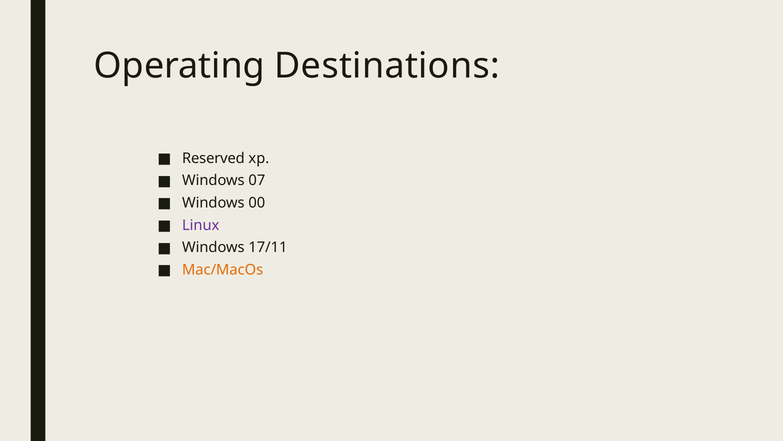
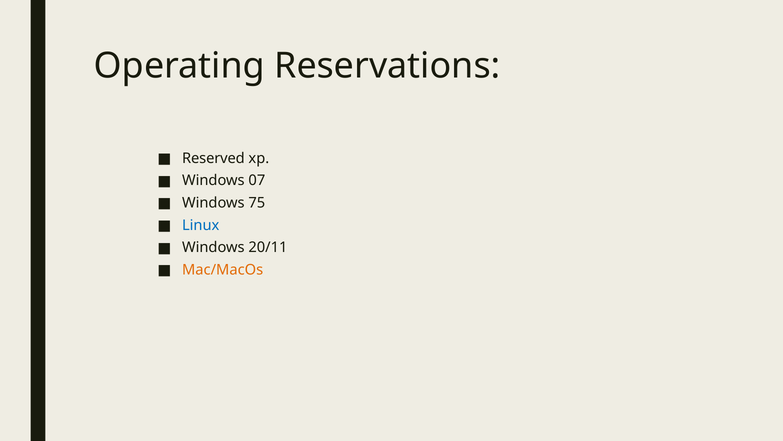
Destinations: Destinations -> Reservations (387, 66)
00: 00 -> 75 (257, 203)
Linux colour: purple -> blue (201, 225)
17/11: 17/11 -> 20/11 (268, 247)
